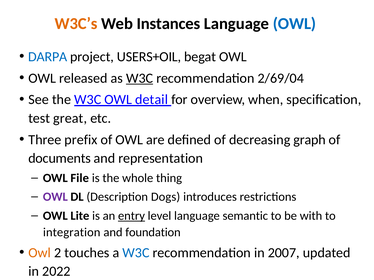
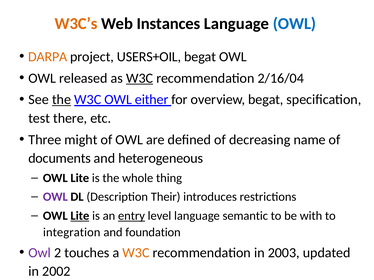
DARPA colour: blue -> orange (48, 57)
2/69/04: 2/69/04 -> 2/16/04 (281, 78)
the underline: none -> present (62, 100)
detail: detail -> either (152, 100)
overview when: when -> begat (266, 100)
great: great -> there (70, 119)
prefix: prefix -> might (81, 140)
graph: graph -> name (310, 140)
representation: representation -> heterogeneous (161, 159)
File: File -> Lite (80, 178)
Dogs: Dogs -> Their (166, 197)
Lite underline: none -> present (80, 216)
Owl colour: orange -> purple (40, 253)
W3C colour: blue -> orange (136, 253)
2007: 2007 -> 2003 (284, 253)
2022: 2022 -> 2002 (56, 272)
